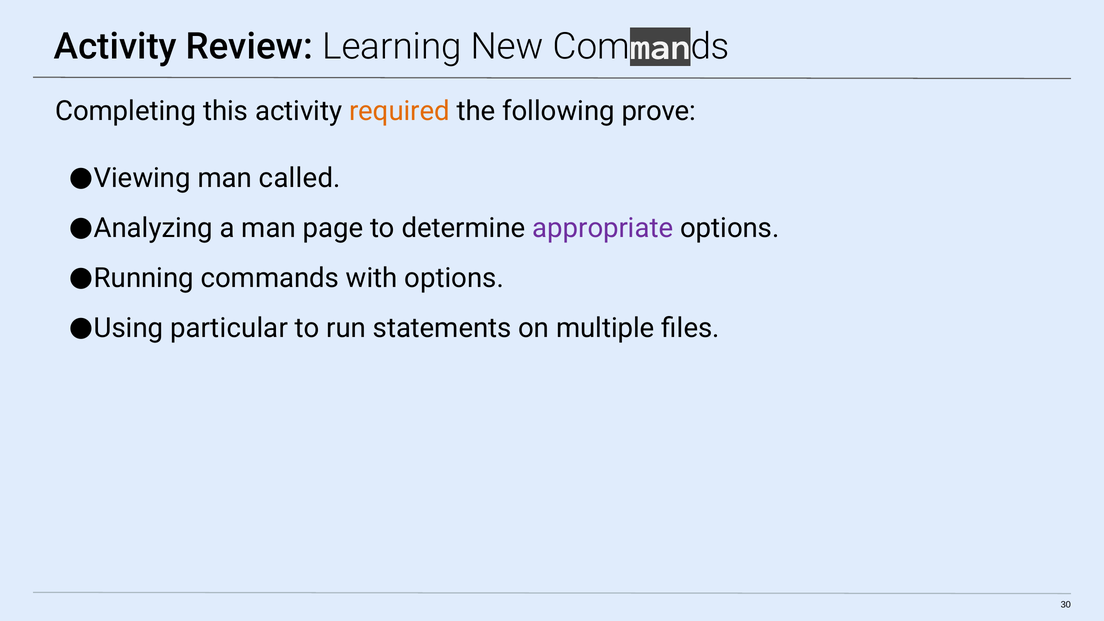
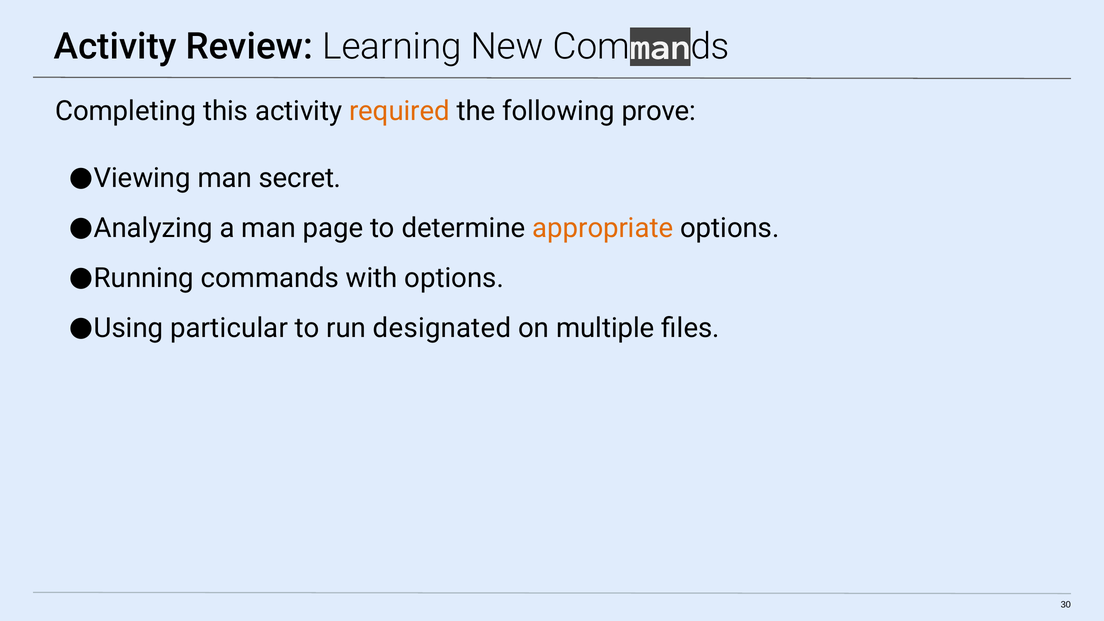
called: called -> secret (300, 178)
appropriate colour: purple -> orange (603, 228)
statements: statements -> designated (442, 328)
